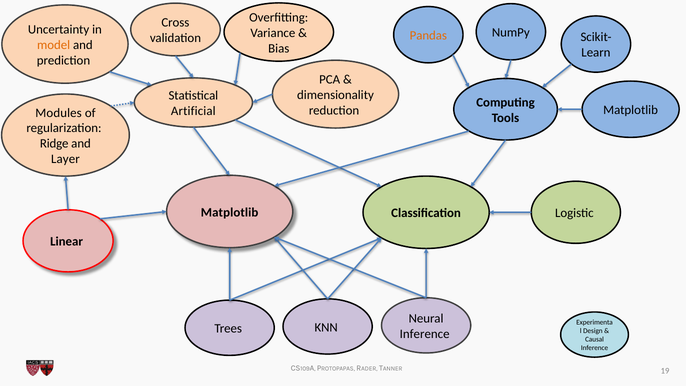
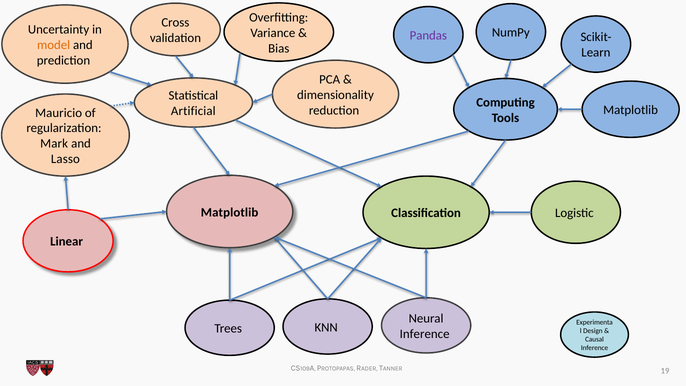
Pandas colour: orange -> purple (428, 36)
Modules: Modules -> Mauricio (59, 113)
Ridge: Ridge -> Mark (54, 144)
Layer: Layer -> Lasso (65, 159)
